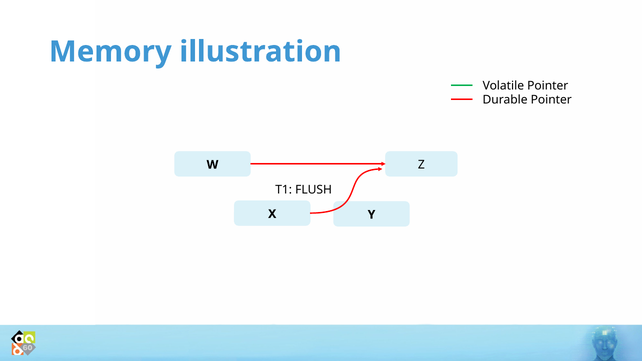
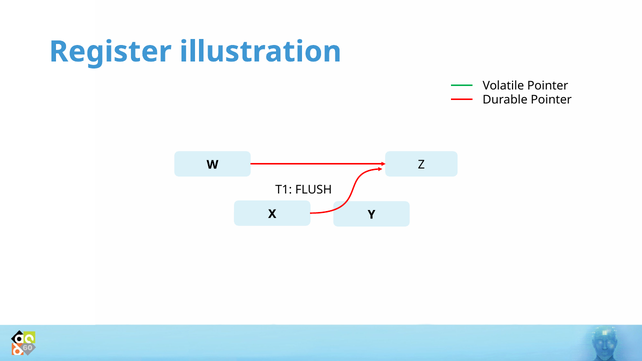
Memory: Memory -> Register (110, 52)
